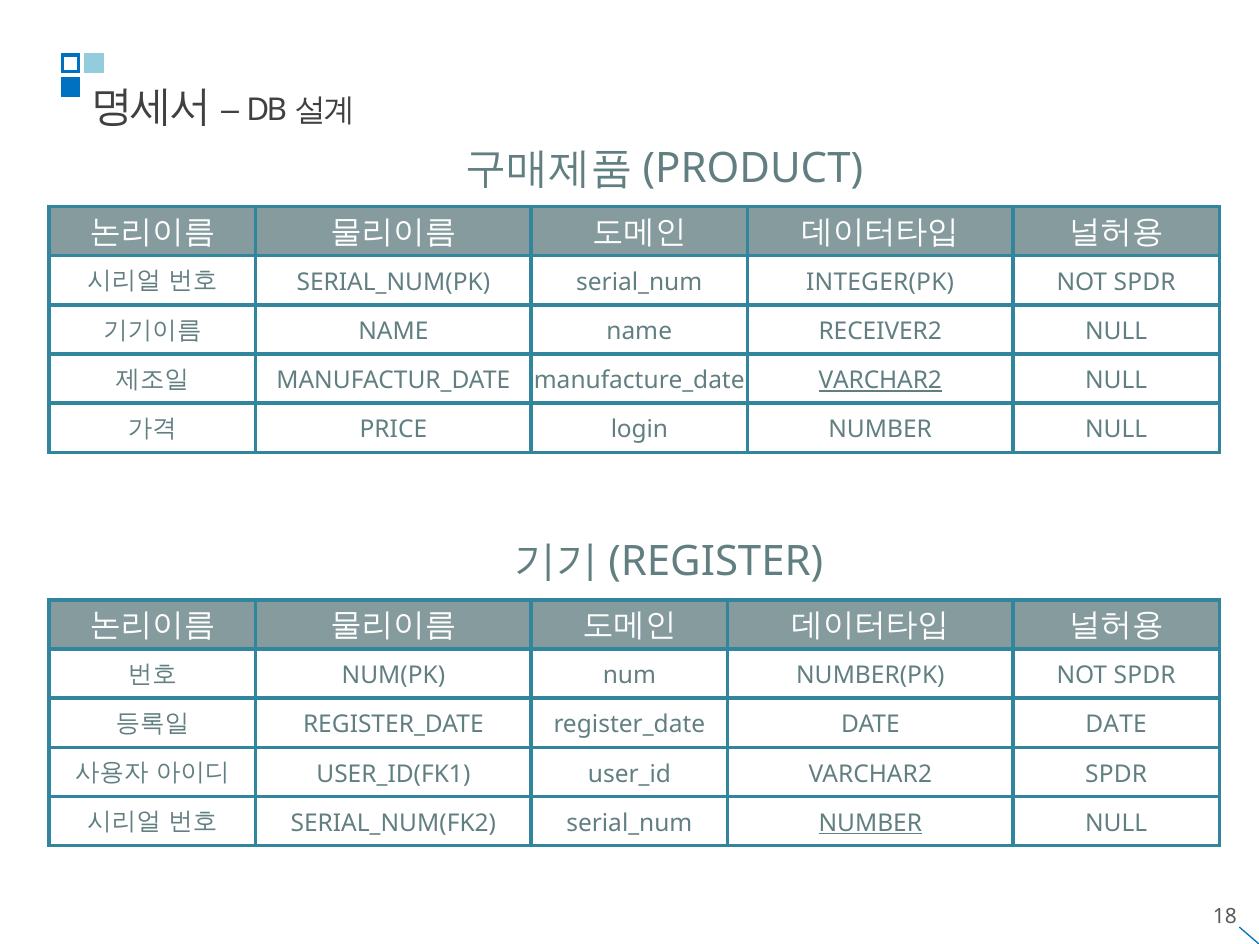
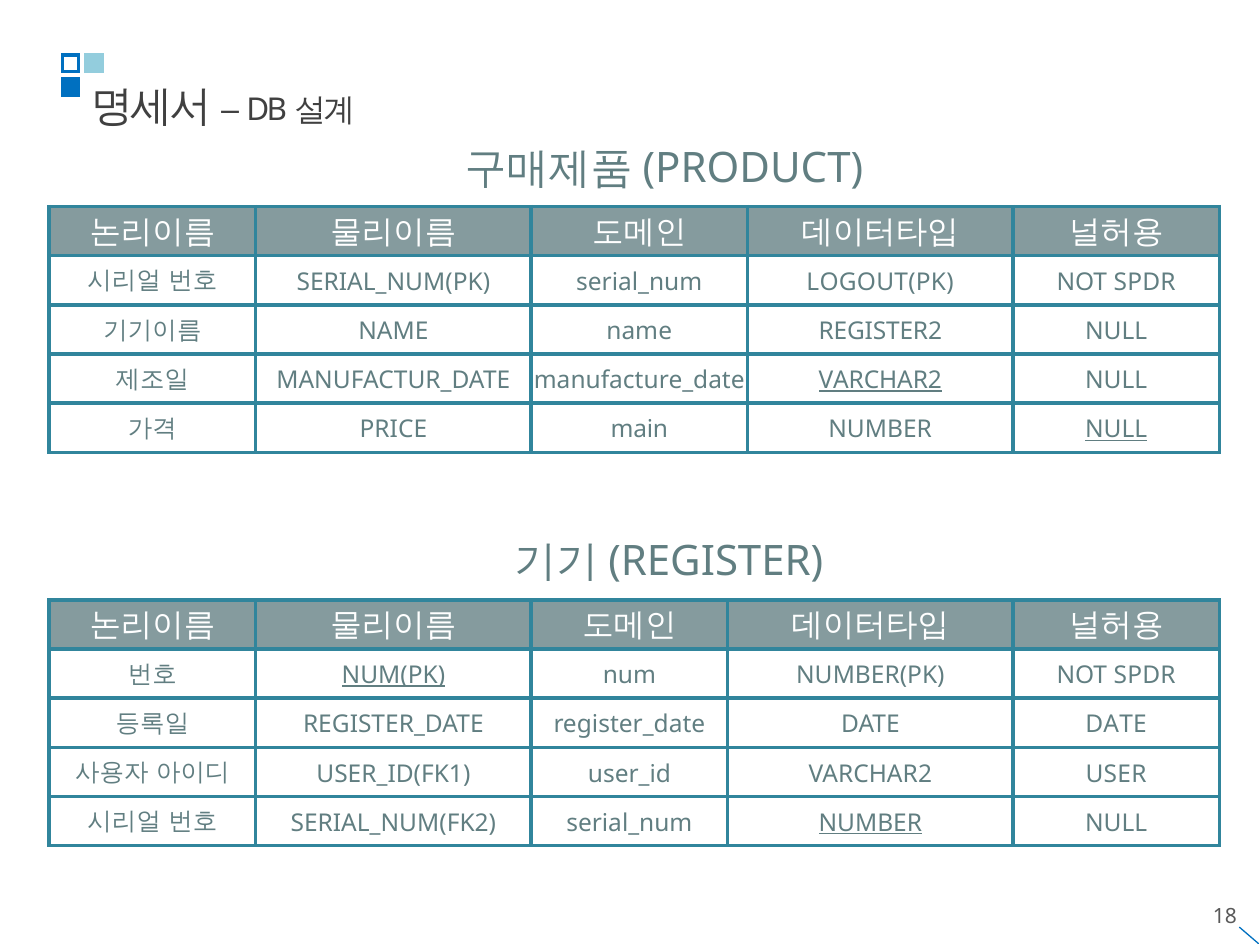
INTEGER(PK: INTEGER(PK -> LOGOUT(PK (880, 282)
RECEIVER2: RECEIVER2 -> REGISTER2 (880, 332)
login: login -> main (639, 430)
NULL underline: none -> present (1116, 430)
NUM(PK underline: none -> present (393, 676)
VARCHAR2 SPDR: SPDR -> USER (1116, 774)
